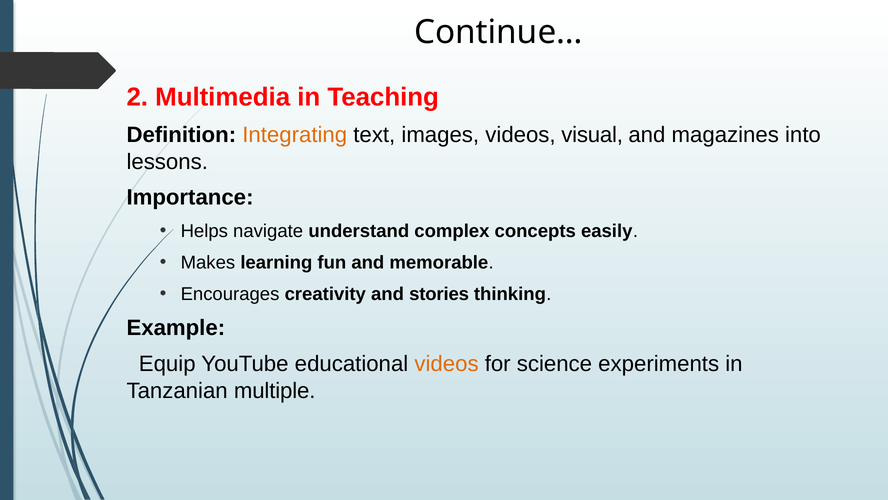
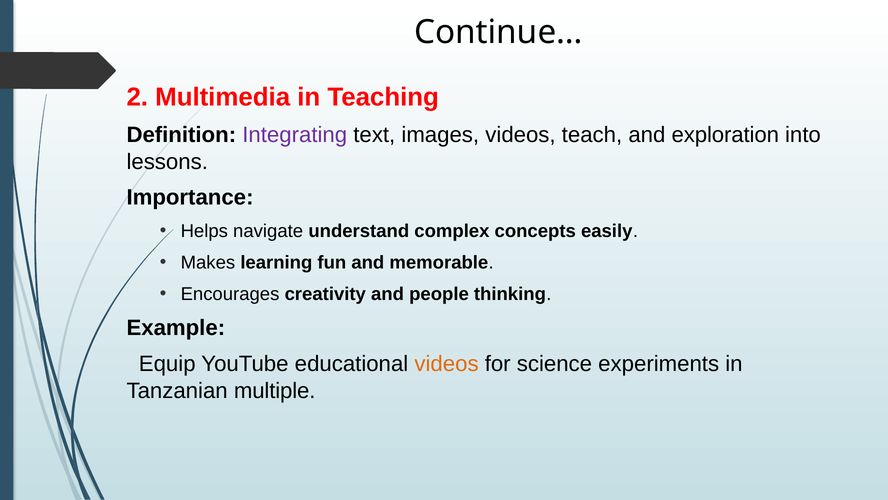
Integrating colour: orange -> purple (295, 135)
visual: visual -> teach (592, 135)
magazines: magazines -> exploration (725, 135)
stories: stories -> people (439, 294)
